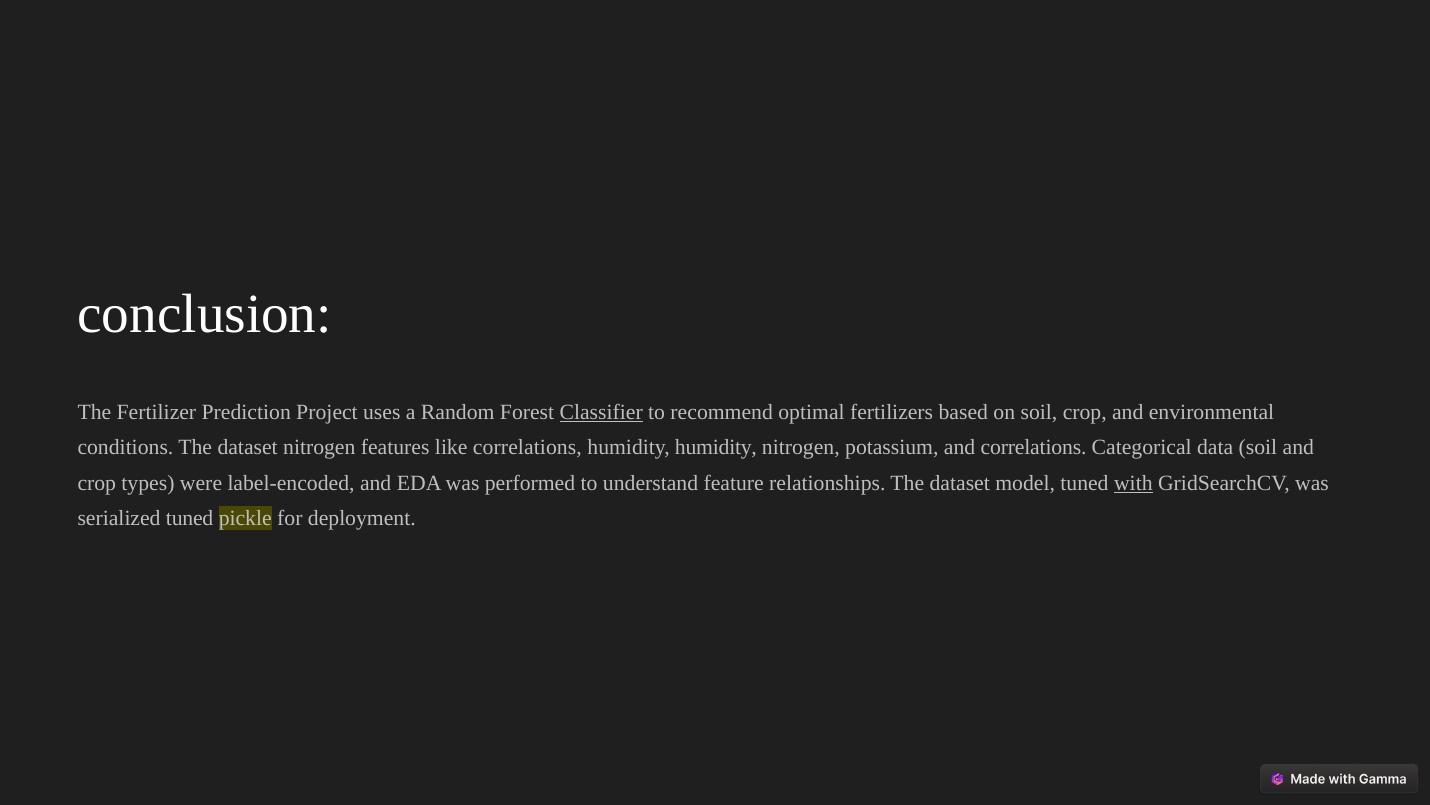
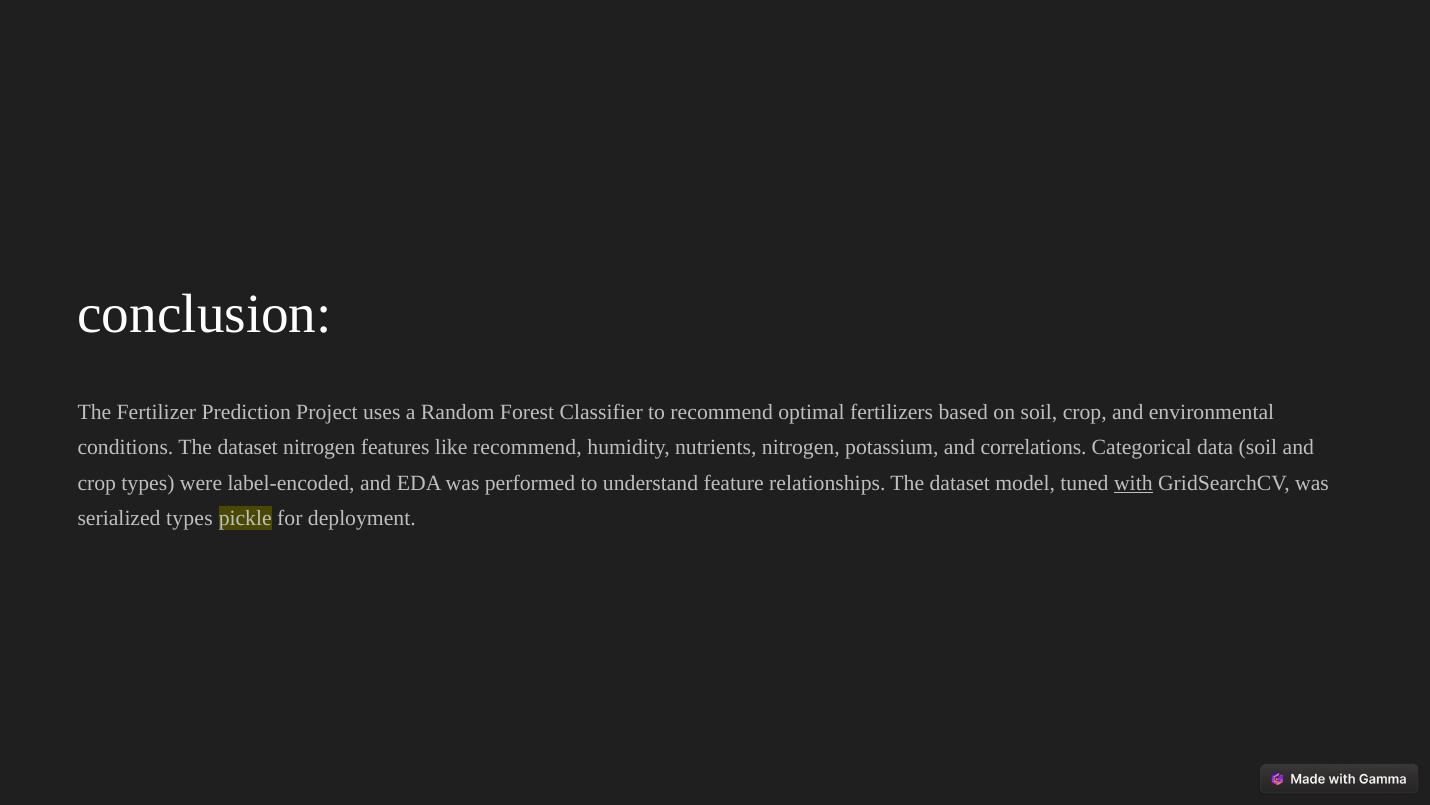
Classifier underline: present -> none (601, 412)
like correlations: correlations -> recommend (527, 447)
humidity humidity: humidity -> nutrients (716, 447)
serialized tuned: tuned -> types (189, 518)
